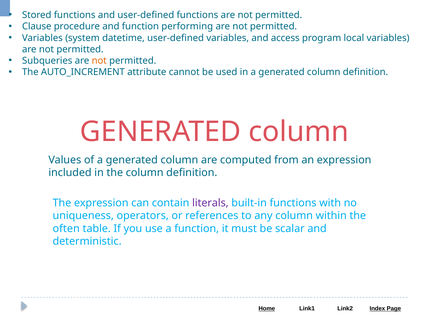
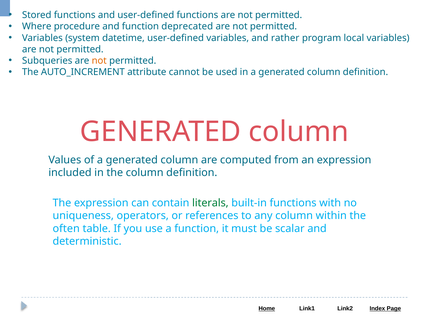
Clause: Clause -> Where (37, 27)
performing: performing -> deprecated (187, 27)
access: access -> rather (285, 38)
literals colour: purple -> green (210, 203)
